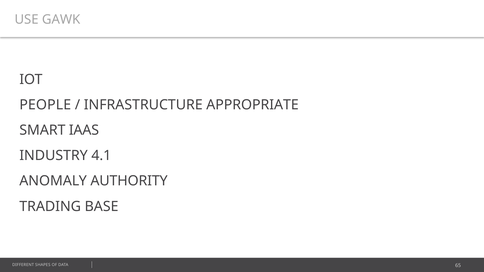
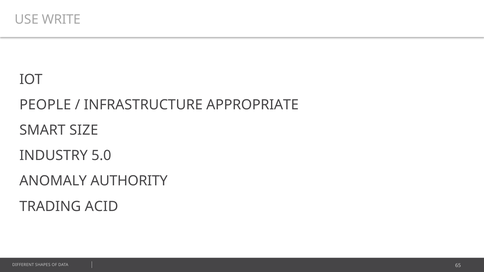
GAWK: GAWK -> WRITE (61, 19)
IAAS: IAAS -> SIZE (84, 130)
4.1: 4.1 -> 5.0 (101, 156)
BASE: BASE -> ACID (102, 207)
